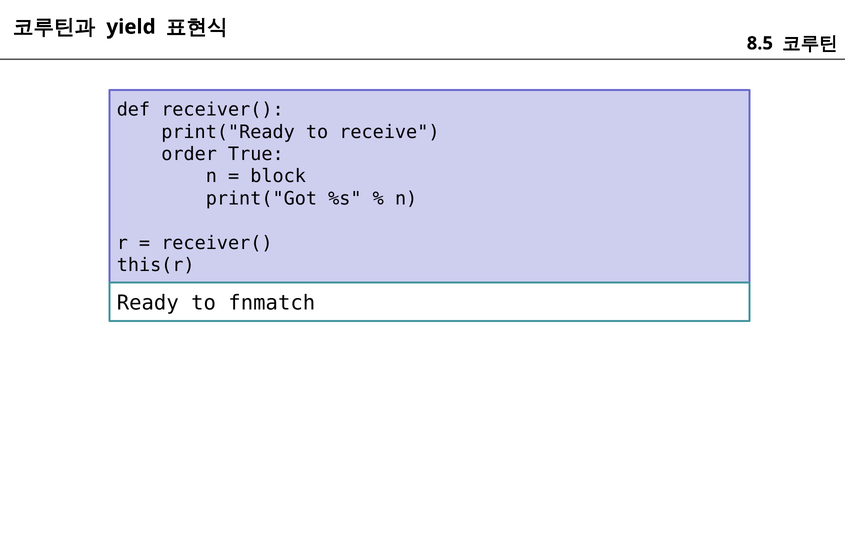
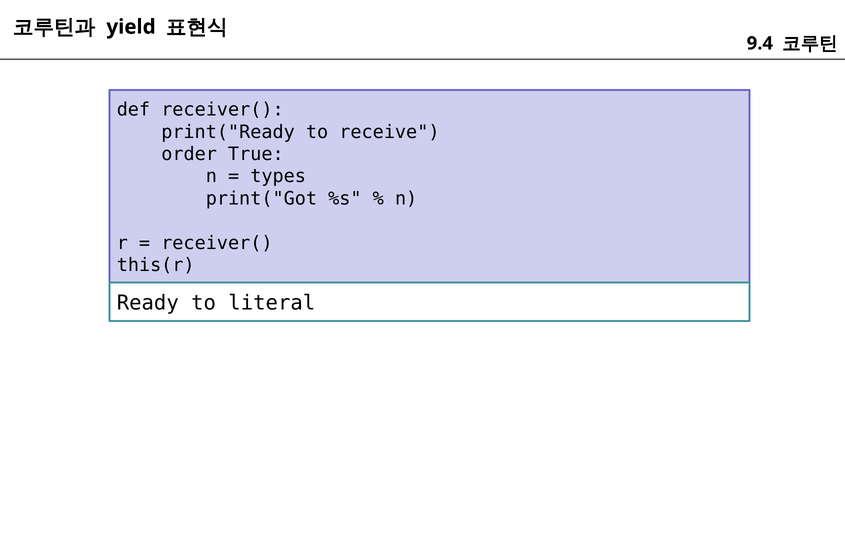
8.5: 8.5 -> 9.4 (760, 43)
block: block -> types (278, 176)
fnmatch: fnmatch -> literal (272, 303)
